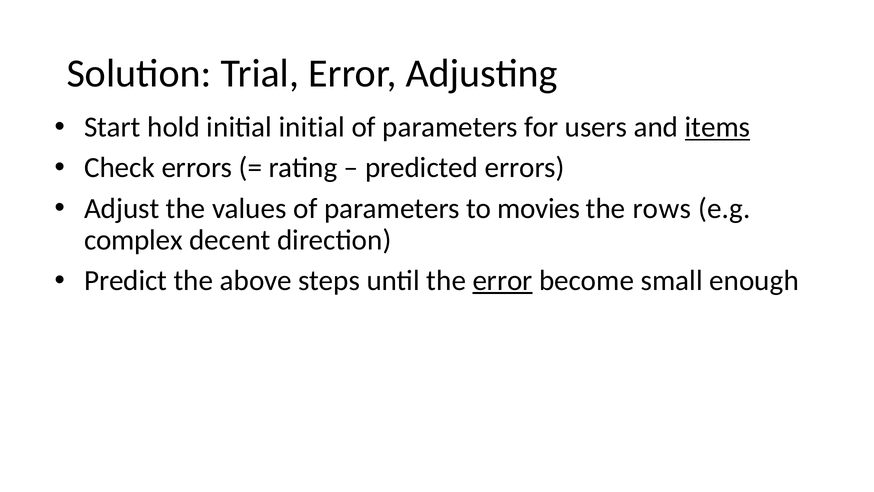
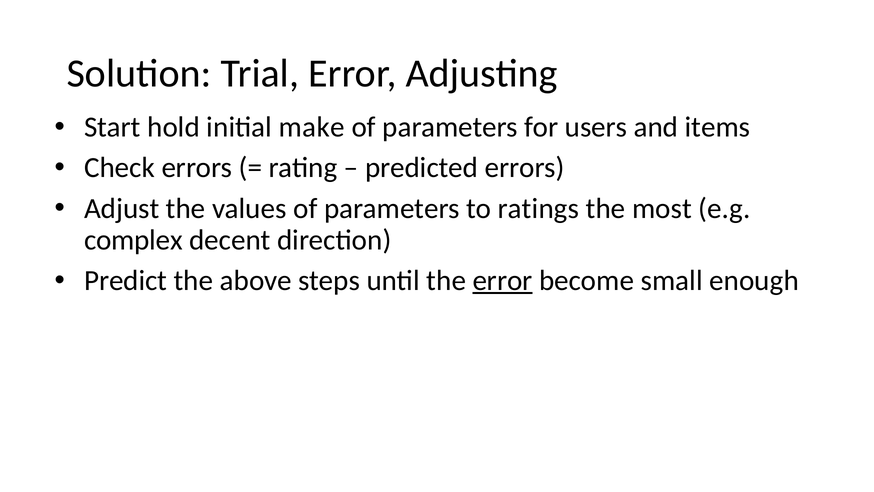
initial initial: initial -> make (312, 127)
items underline: present -> none (717, 127)
movies: movies -> ratings (538, 208)
rows: rows -> most (662, 208)
